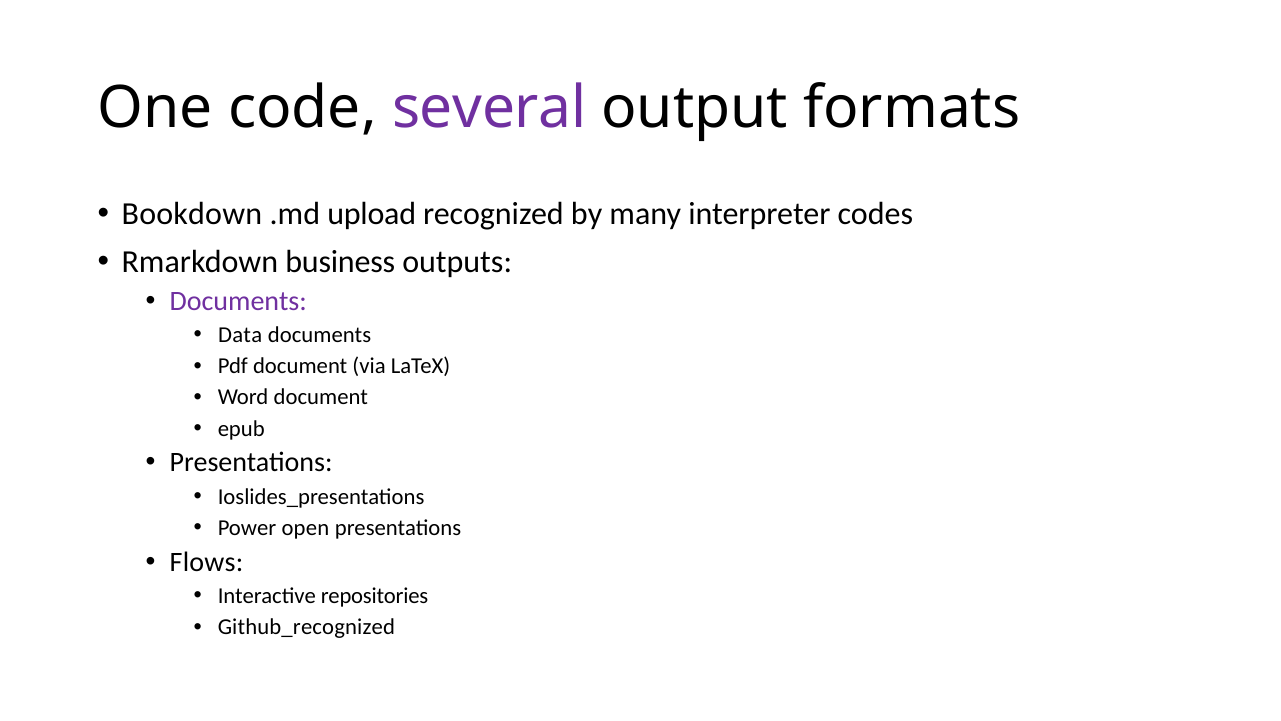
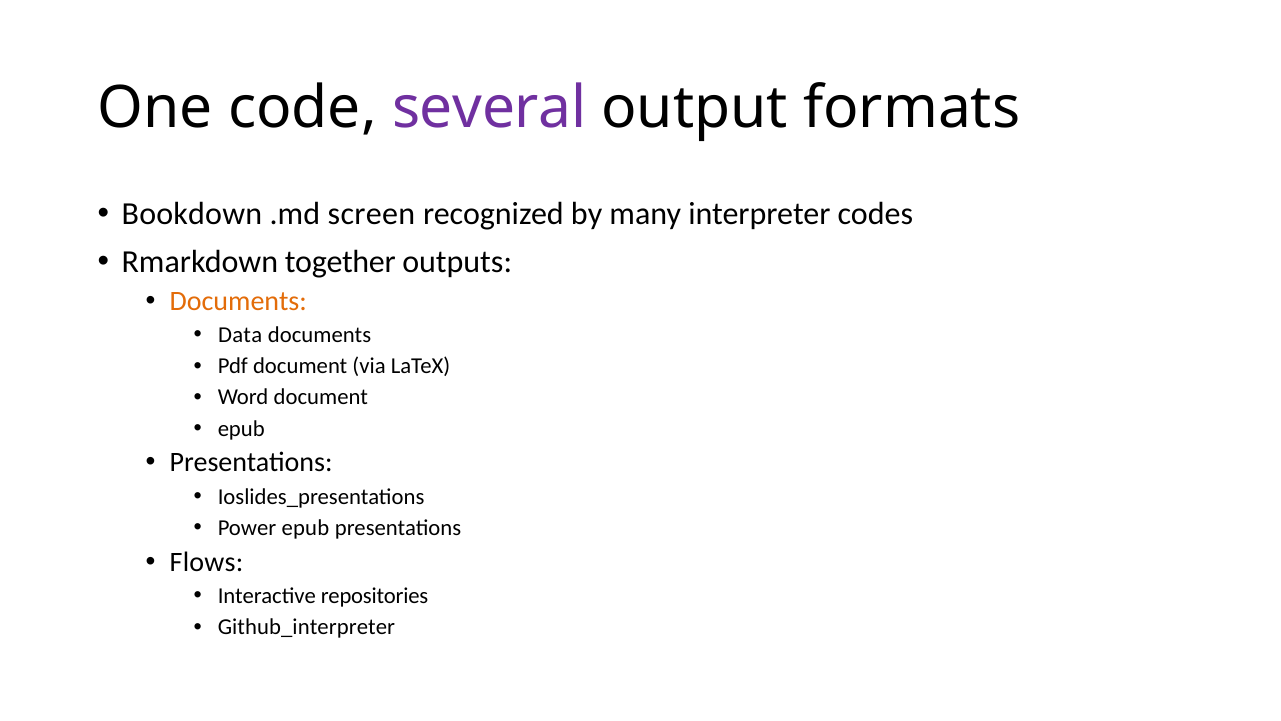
upload: upload -> screen (371, 214)
business: business -> together (340, 262)
Documents colour: purple -> orange (238, 301)
Power open: open -> epub (305, 528)
Github_recognized: Github_recognized -> Github_interpreter (306, 627)
